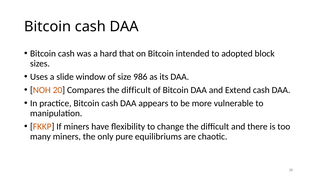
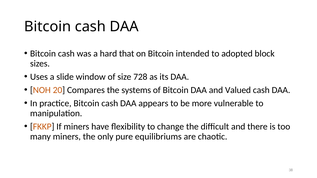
986: 986 -> 728 (140, 77)
Compares the difficult: difficult -> systems (136, 90)
Extend: Extend -> Valued (238, 90)
